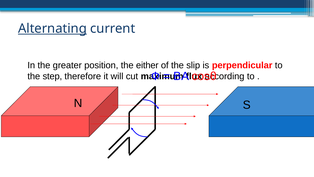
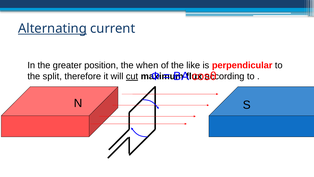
either: either -> when (147, 65)
slip: slip -> like (193, 65)
step: step -> split (52, 76)
cut underline: none -> present (132, 76)
